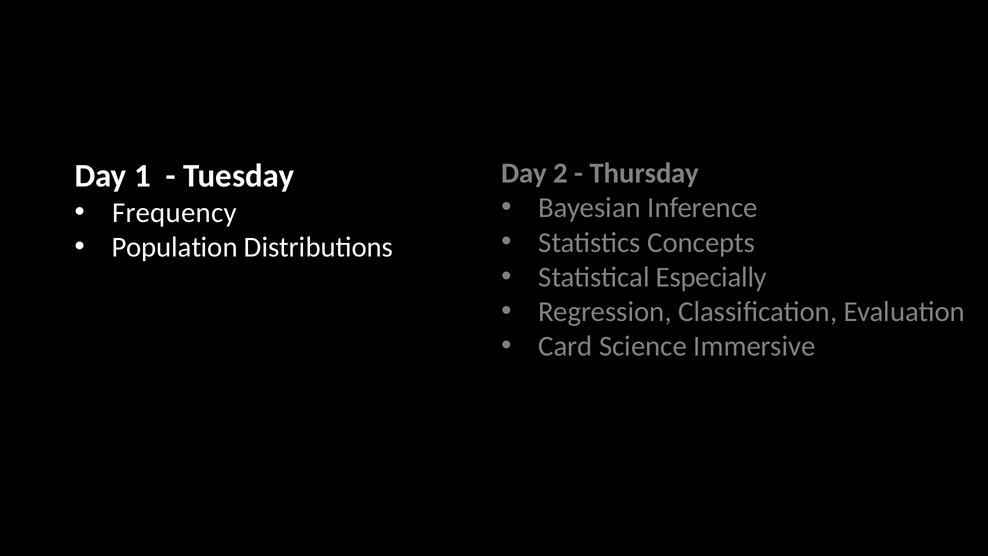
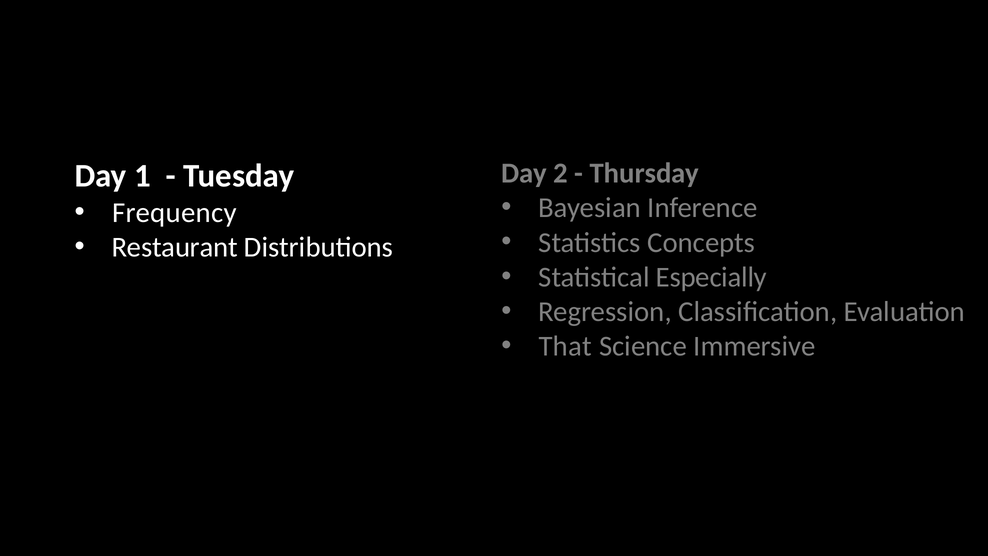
Population: Population -> Restaurant (175, 247)
Card: Card -> That (565, 346)
